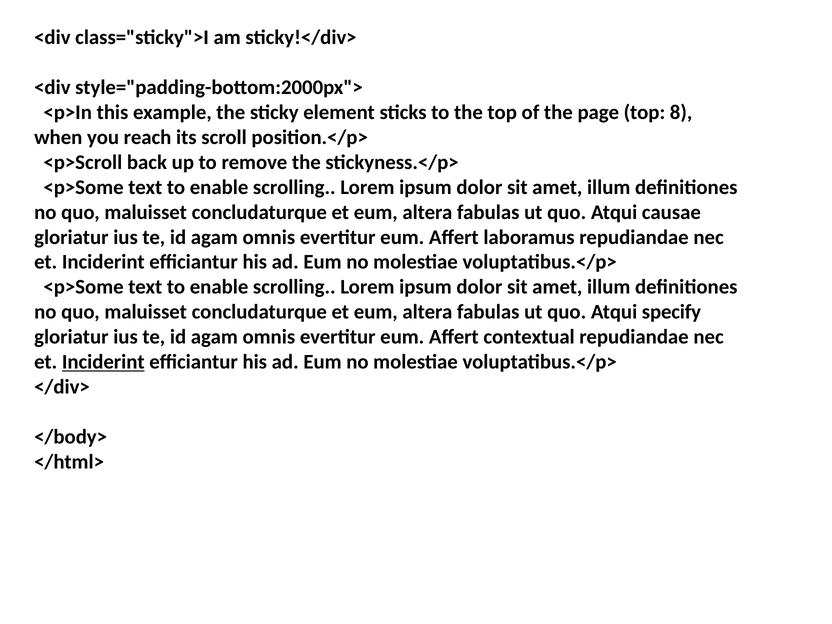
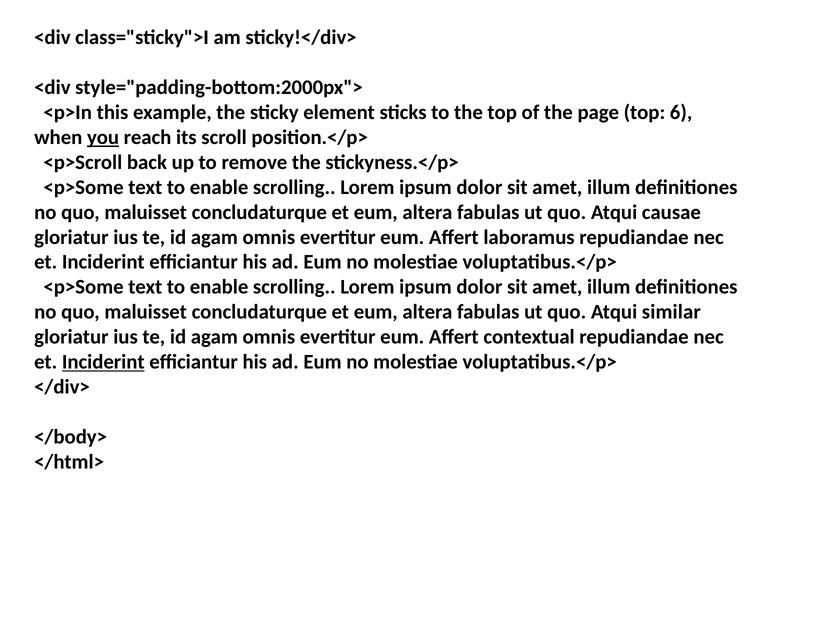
8: 8 -> 6 (681, 112)
you underline: none -> present (103, 137)
specify: specify -> similar (671, 312)
